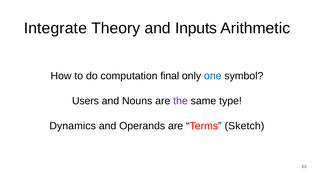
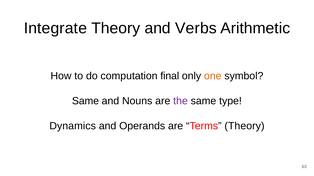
Inputs: Inputs -> Verbs (196, 28)
one colour: blue -> orange (213, 76)
Users: Users -> Same (85, 101)
Terms Sketch: Sketch -> Theory (244, 126)
